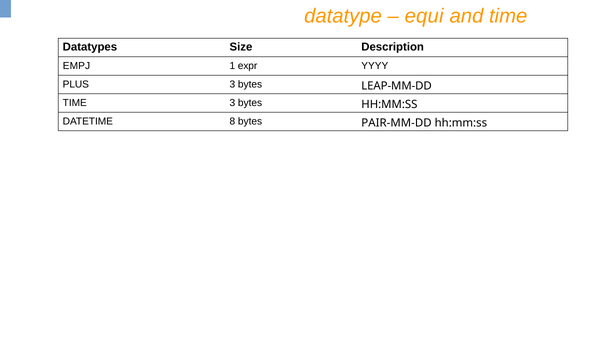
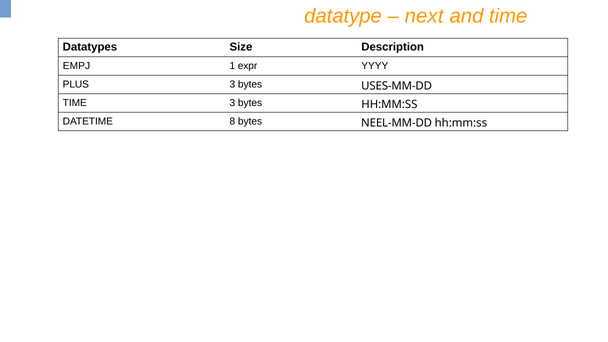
equi: equi -> next (424, 16)
LEAP-MM-DD: LEAP-MM-DD -> USES-MM-DD (397, 86)
PAIR-MM-DD: PAIR-MM-DD -> NEEL-MM-DD (397, 123)
